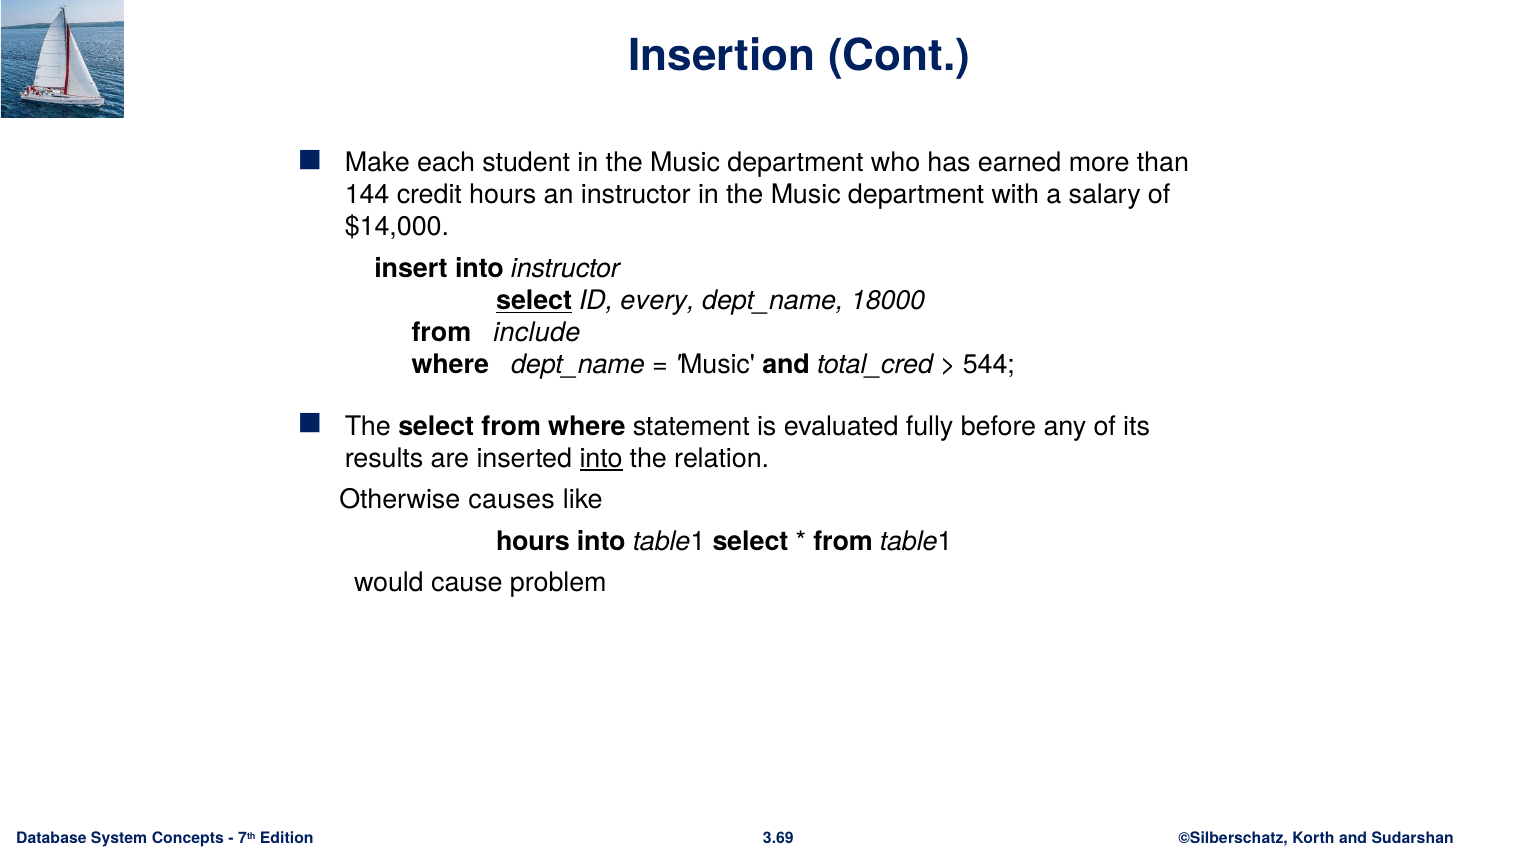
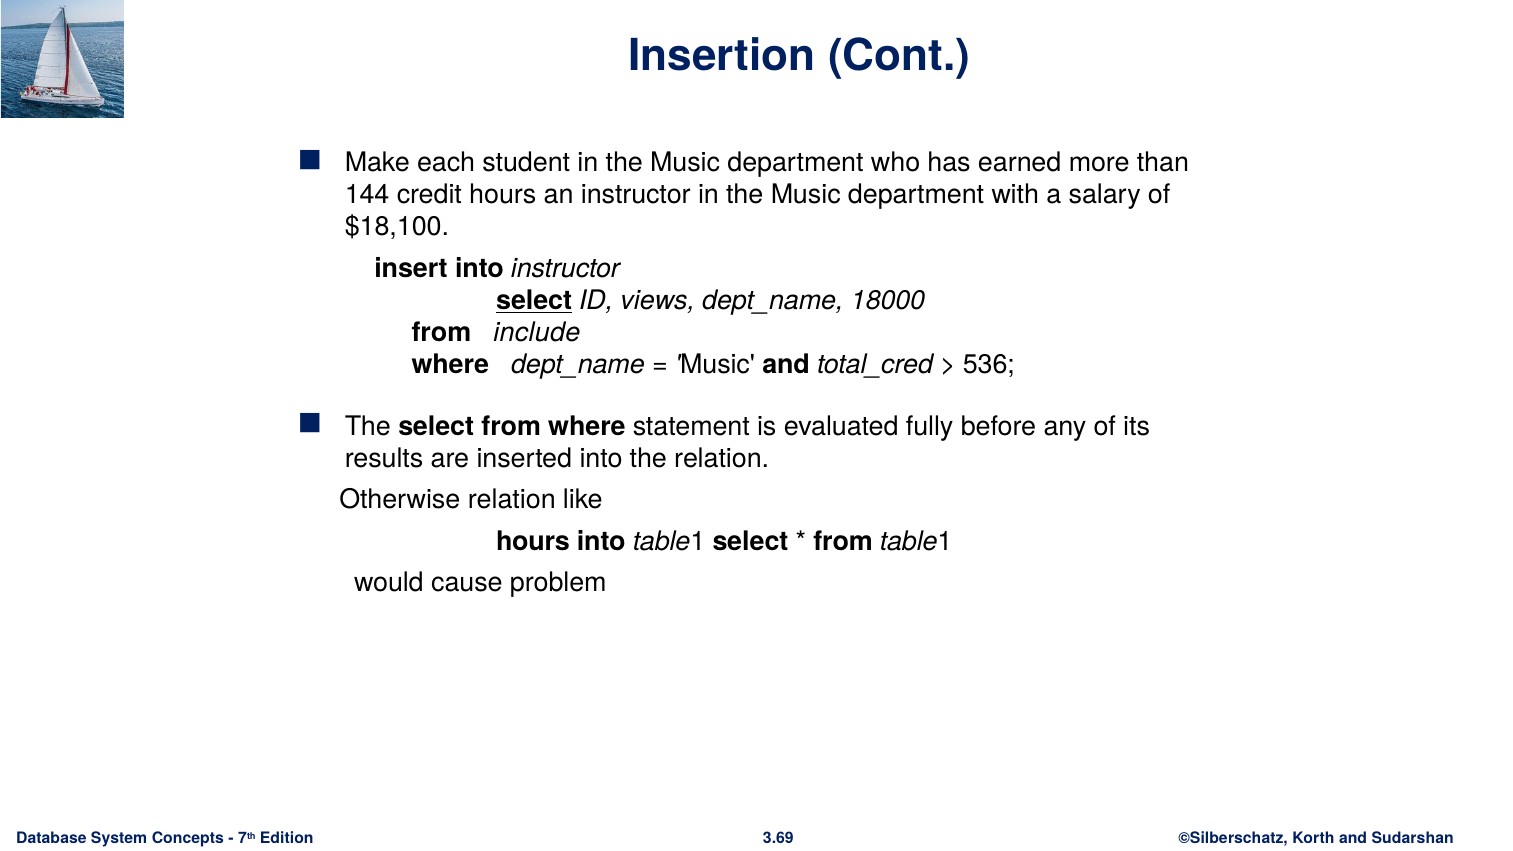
$14,000: $14,000 -> $18,100 (397, 227)
every: every -> views (658, 301)
544: 544 -> 536 (989, 365)
into underline: present -> none (601, 458)
Otherwise causes: causes -> relation (512, 500)
